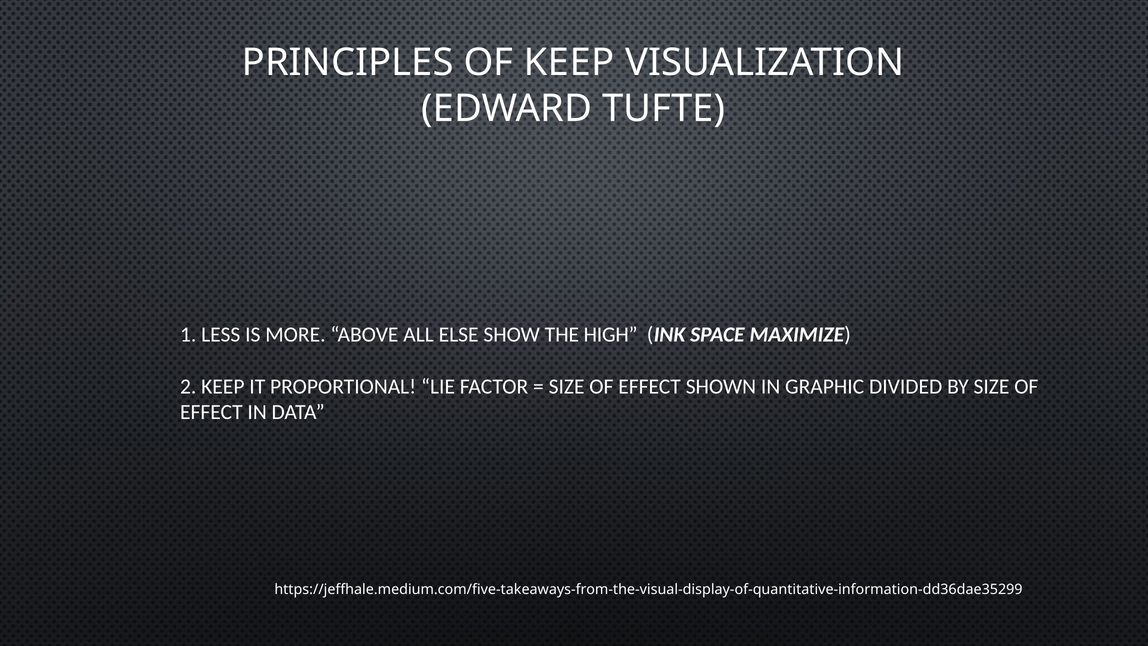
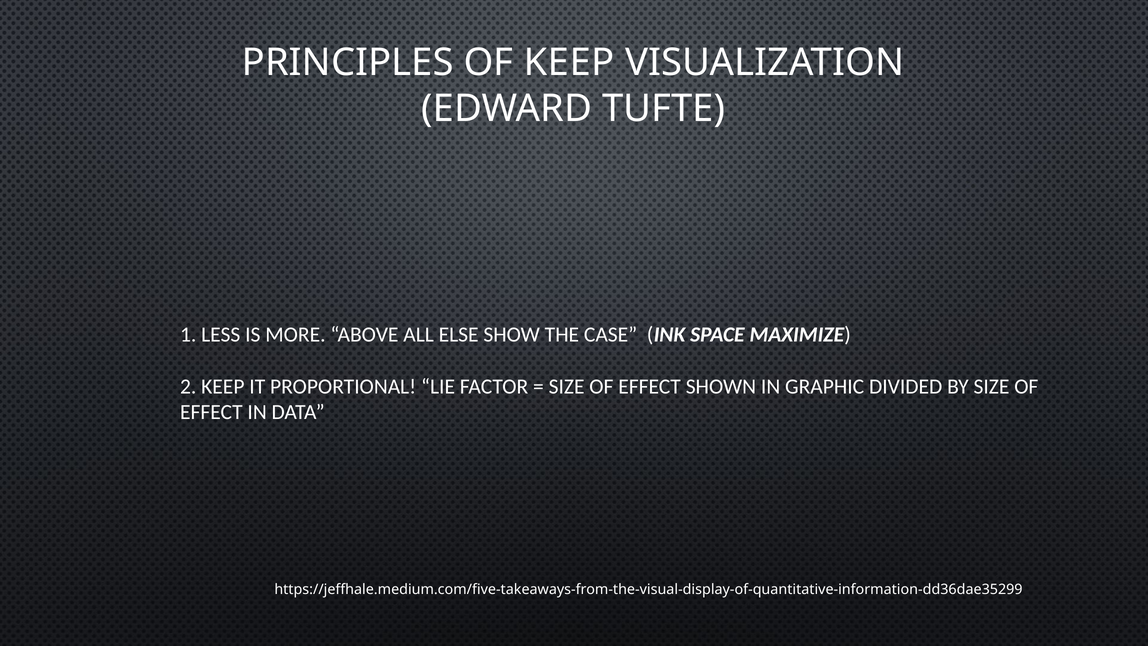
HIGH: HIGH -> CASE (611, 335)
